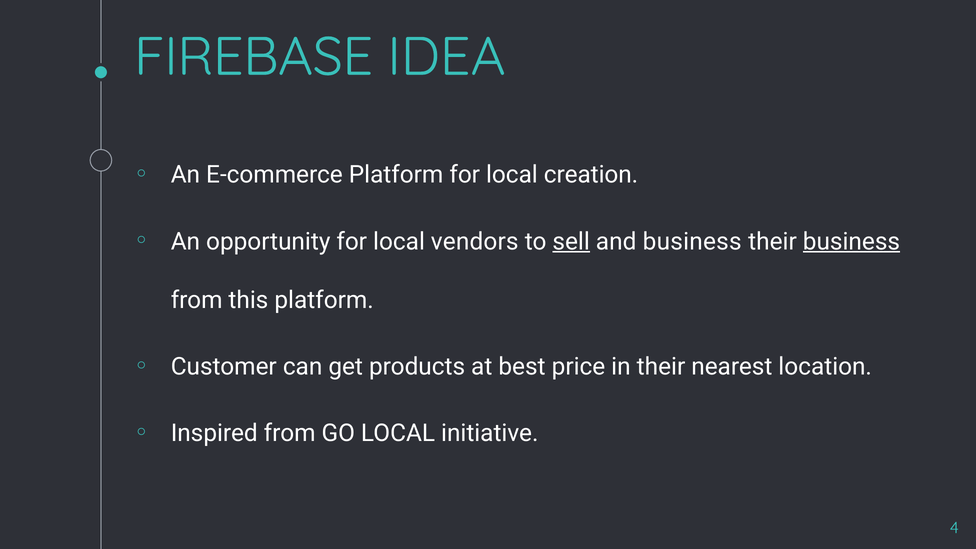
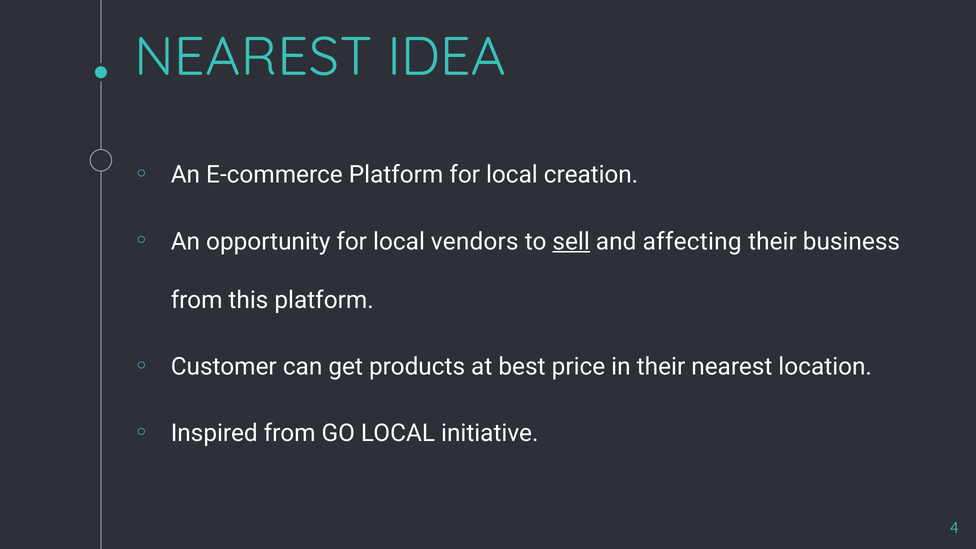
FIREBASE: FIREBASE -> NEAREST (253, 57)
and business: business -> affecting (692, 241)
business underline: present -> none (851, 241)
